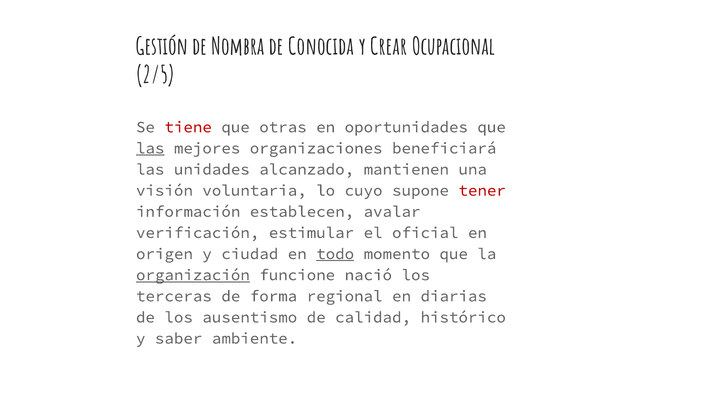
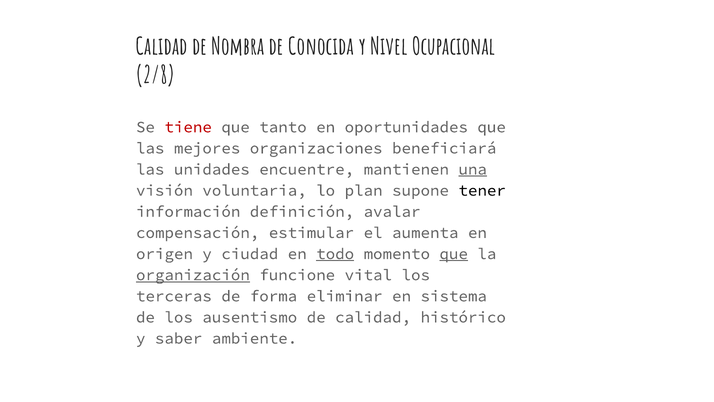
Gestión: Gestión -> Calidad (162, 47)
Crear: Crear -> Nivel (389, 47)
2/5: 2/5 -> 2/8 (156, 75)
otras: otras -> tanto (283, 127)
las underline: present -> none (150, 148)
alcanzado: alcanzado -> encuentre (307, 169)
una underline: none -> present (473, 169)
cuyo: cuyo -> plan (364, 190)
tener colour: red -> black (482, 190)
establecen: establecen -> definición (302, 211)
verificación: verificación -> compensación (198, 232)
oficial: oficial -> aumenta (425, 232)
que underline: none -> present (454, 254)
nació: nació -> vital (368, 275)
regional: regional -> eliminar (345, 296)
diarias: diarias -> sistema (454, 296)
